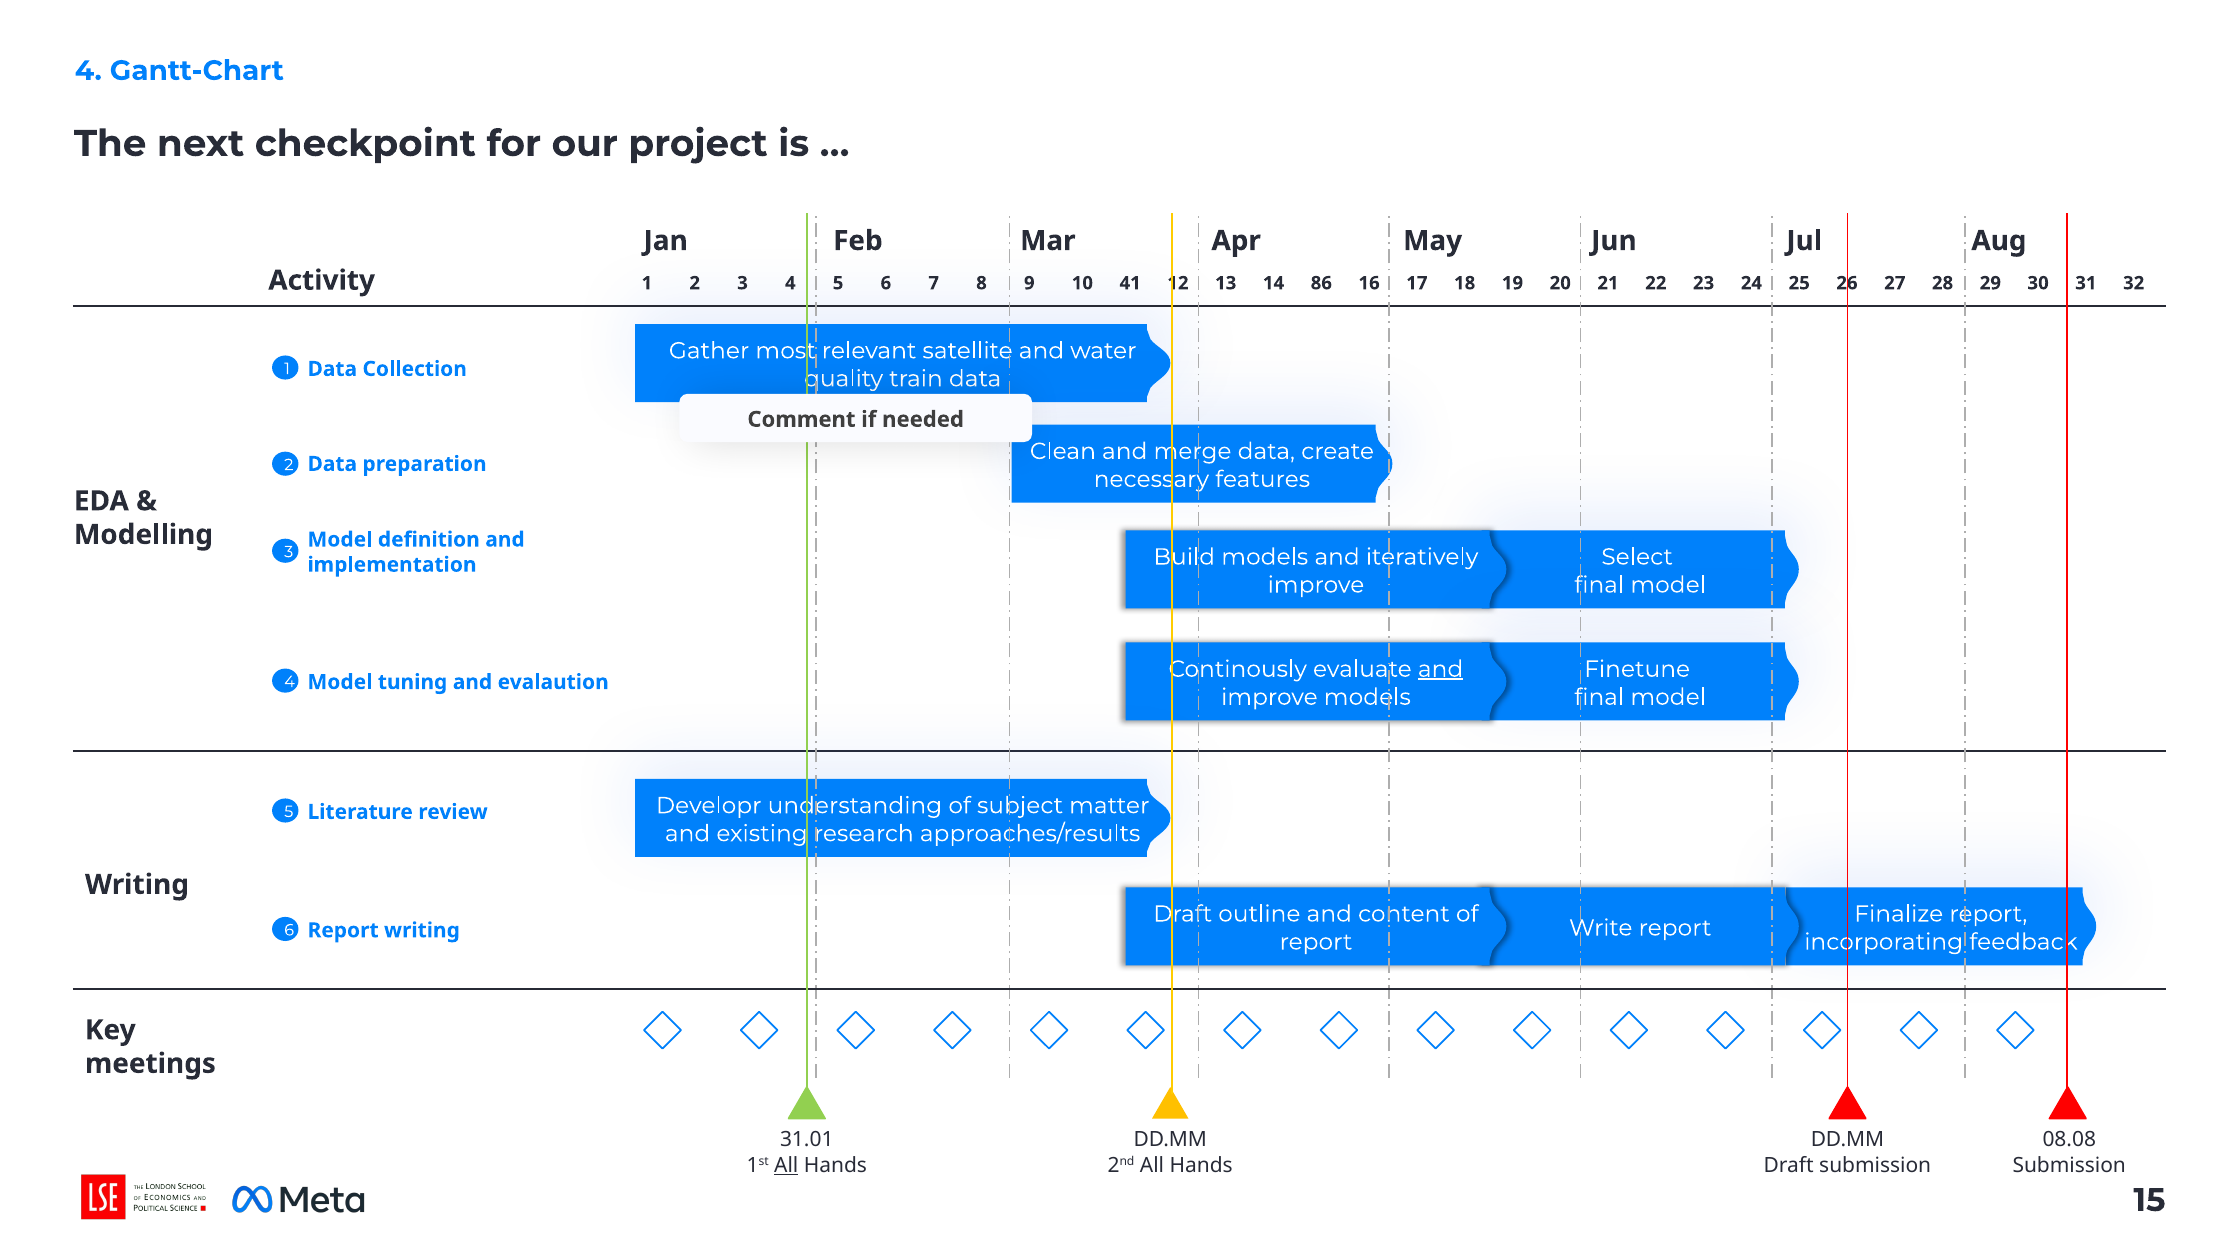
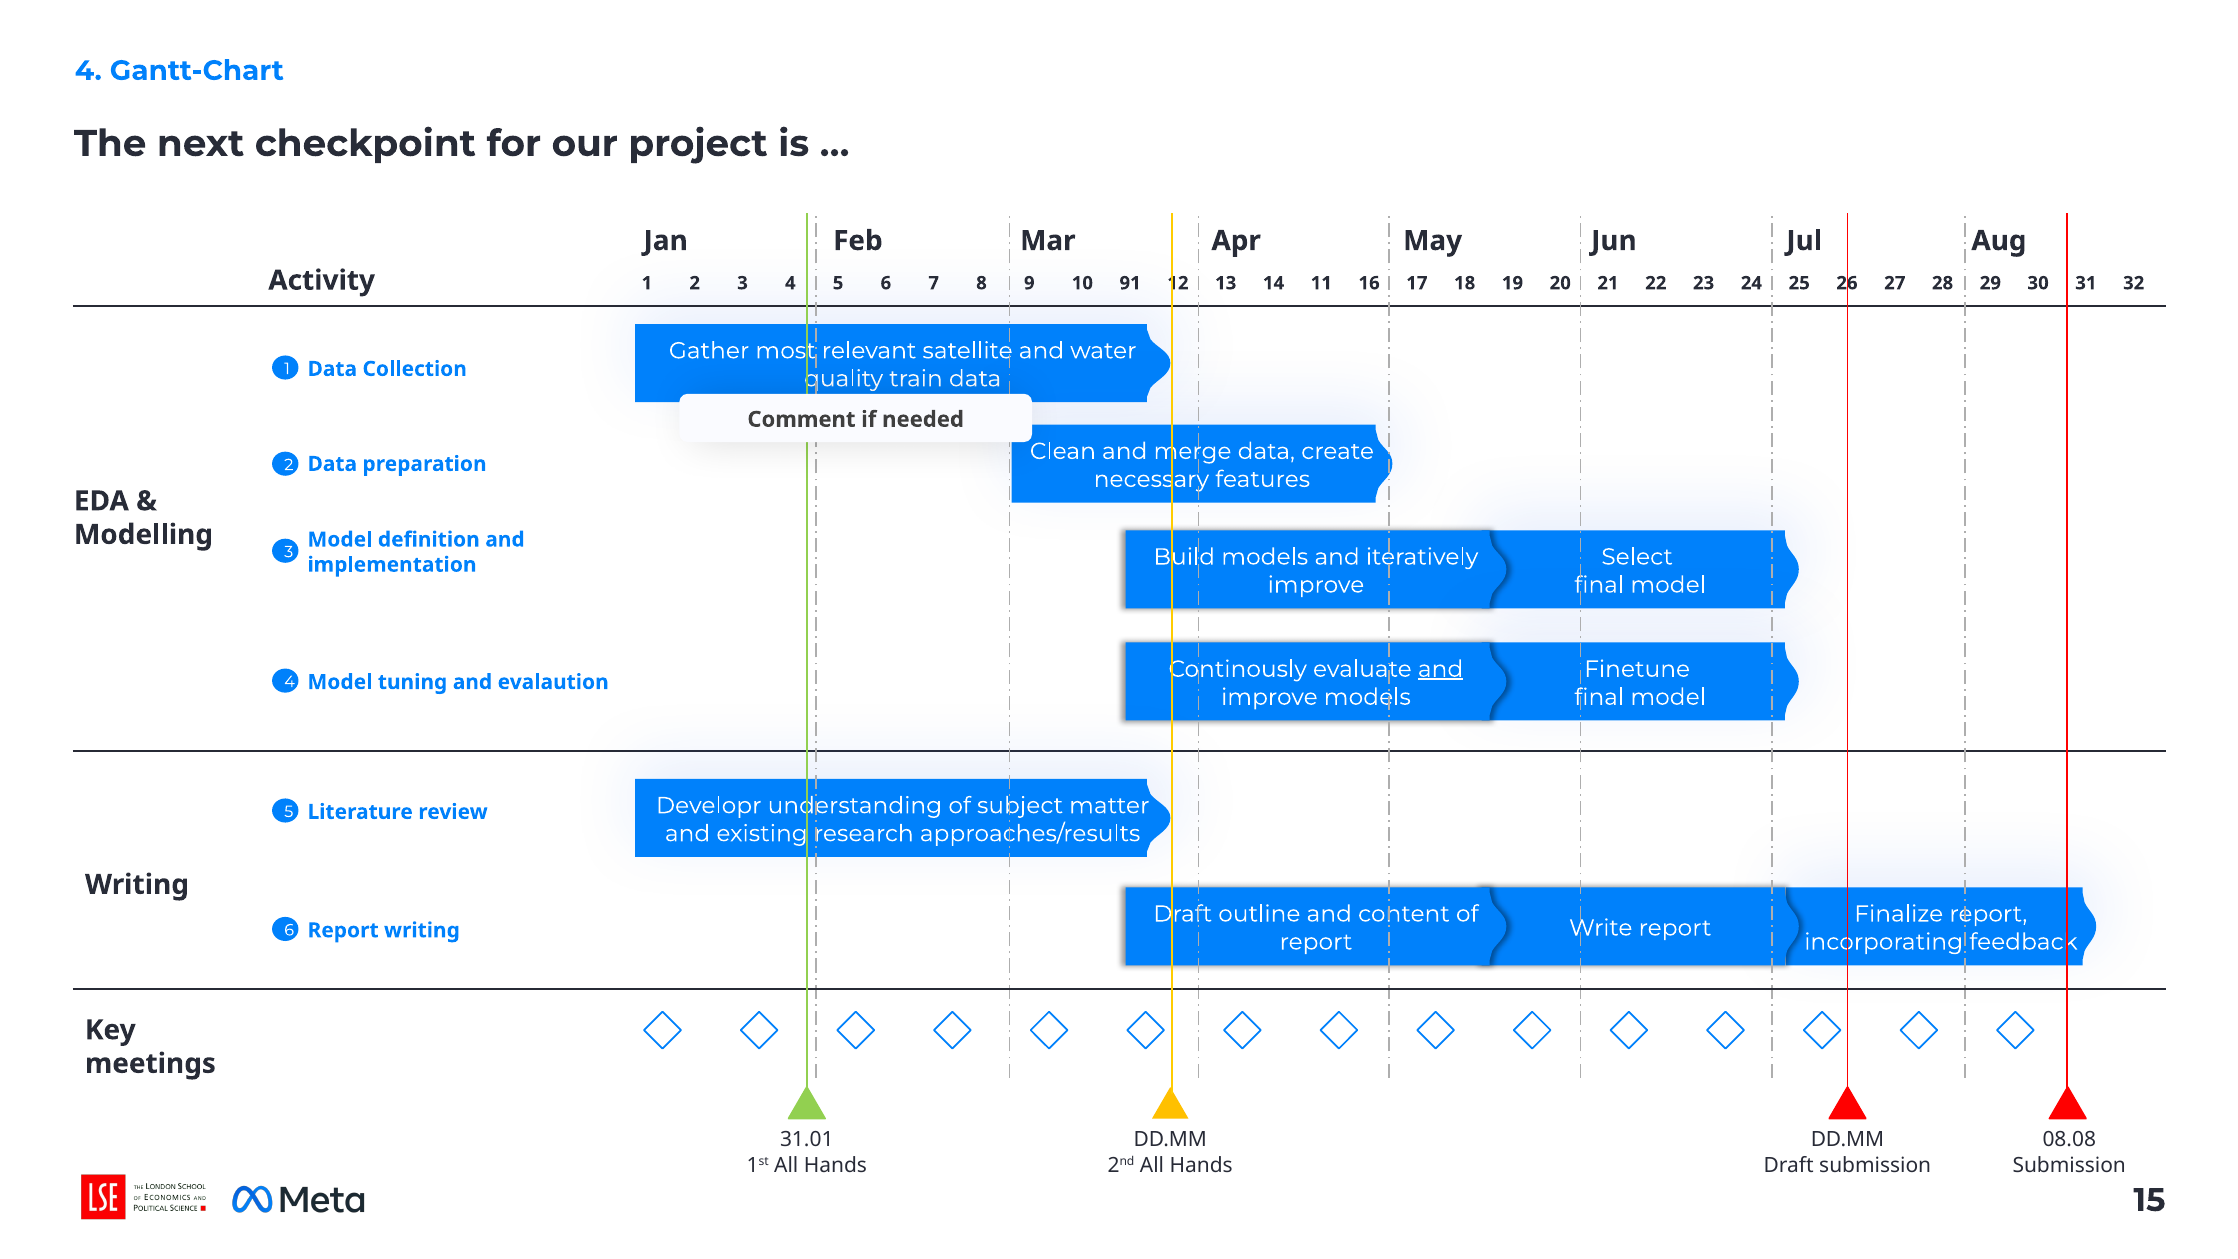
41: 41 -> 91 (1130, 283)
86: 86 -> 11 (1321, 283)
All underline: present -> none (786, 1165)
